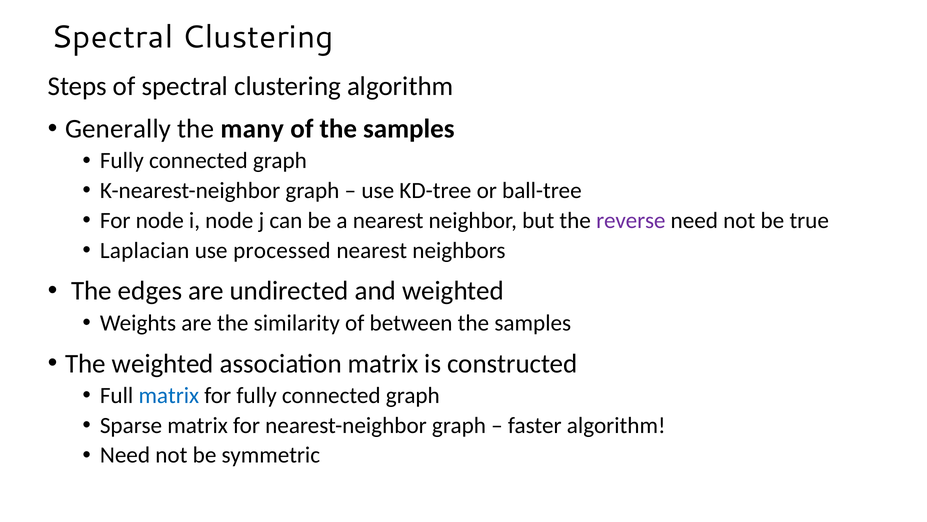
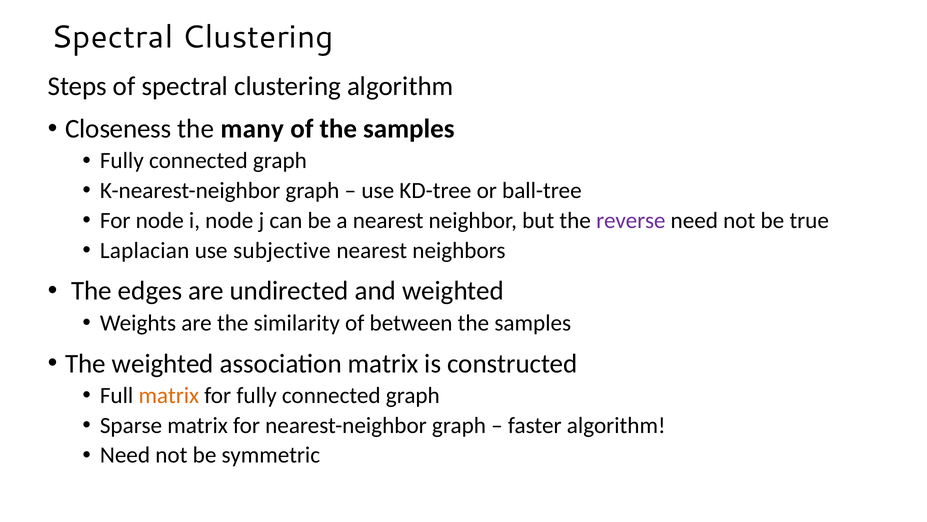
Generally: Generally -> Closeness (118, 129)
processed: processed -> subjective (282, 250)
matrix colour: blue -> orange (169, 395)
